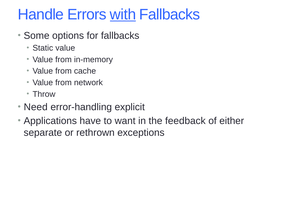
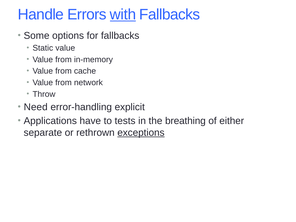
want: want -> tests (125, 121)
feedback: feedback -> breathing (185, 121)
exceptions underline: none -> present (141, 133)
